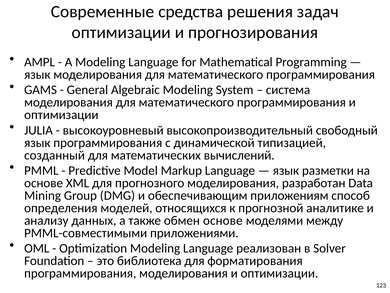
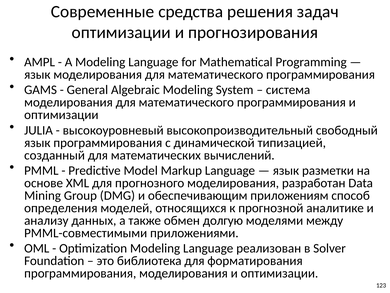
обмен основе: основе -> долгую (223, 220)
